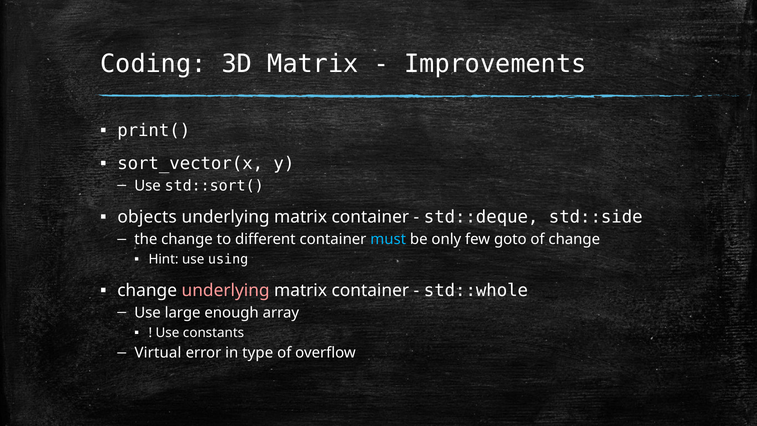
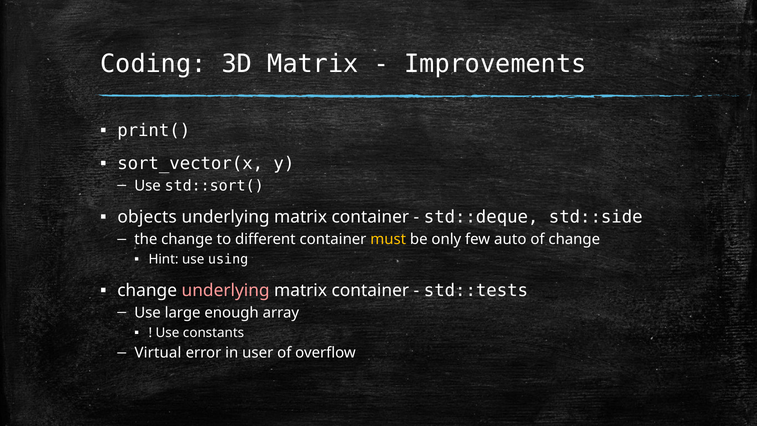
must colour: light blue -> yellow (388, 239)
goto: goto -> auto (510, 239)
std::whole: std::whole -> std::tests (476, 290)
type: type -> user (258, 353)
